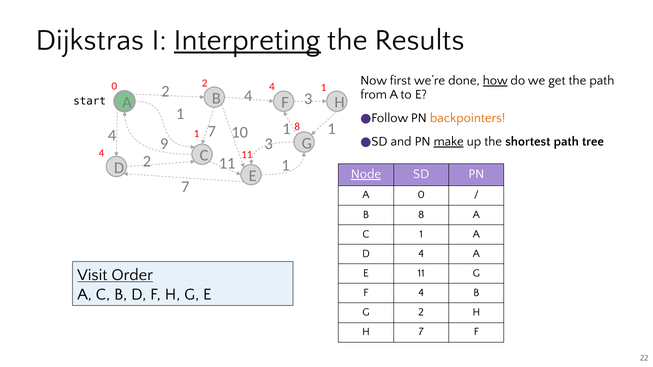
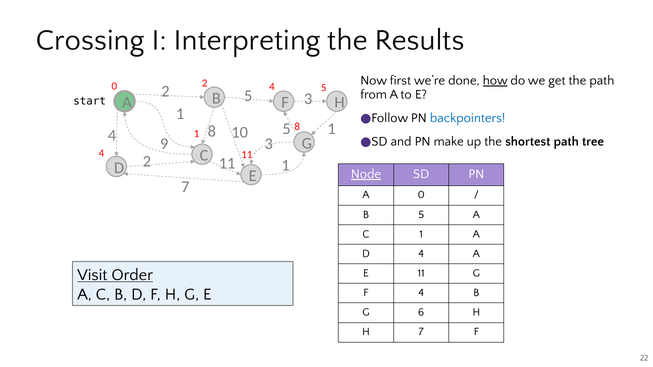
Dijkstras: Dijkstras -> Crossing (90, 40)
Interpreting underline: present -> none (247, 40)
4 1: 1 -> 5 (324, 88)
4: 4 -> 5 (248, 96)
backpointers colour: orange -> blue (468, 118)
10 1: 1 -> 5 (287, 129)
7: 7 -> 8 (212, 132)
make underline: present -> none (449, 141)
B 8: 8 -> 5 (421, 215)
2: 2 -> 6 (421, 313)
